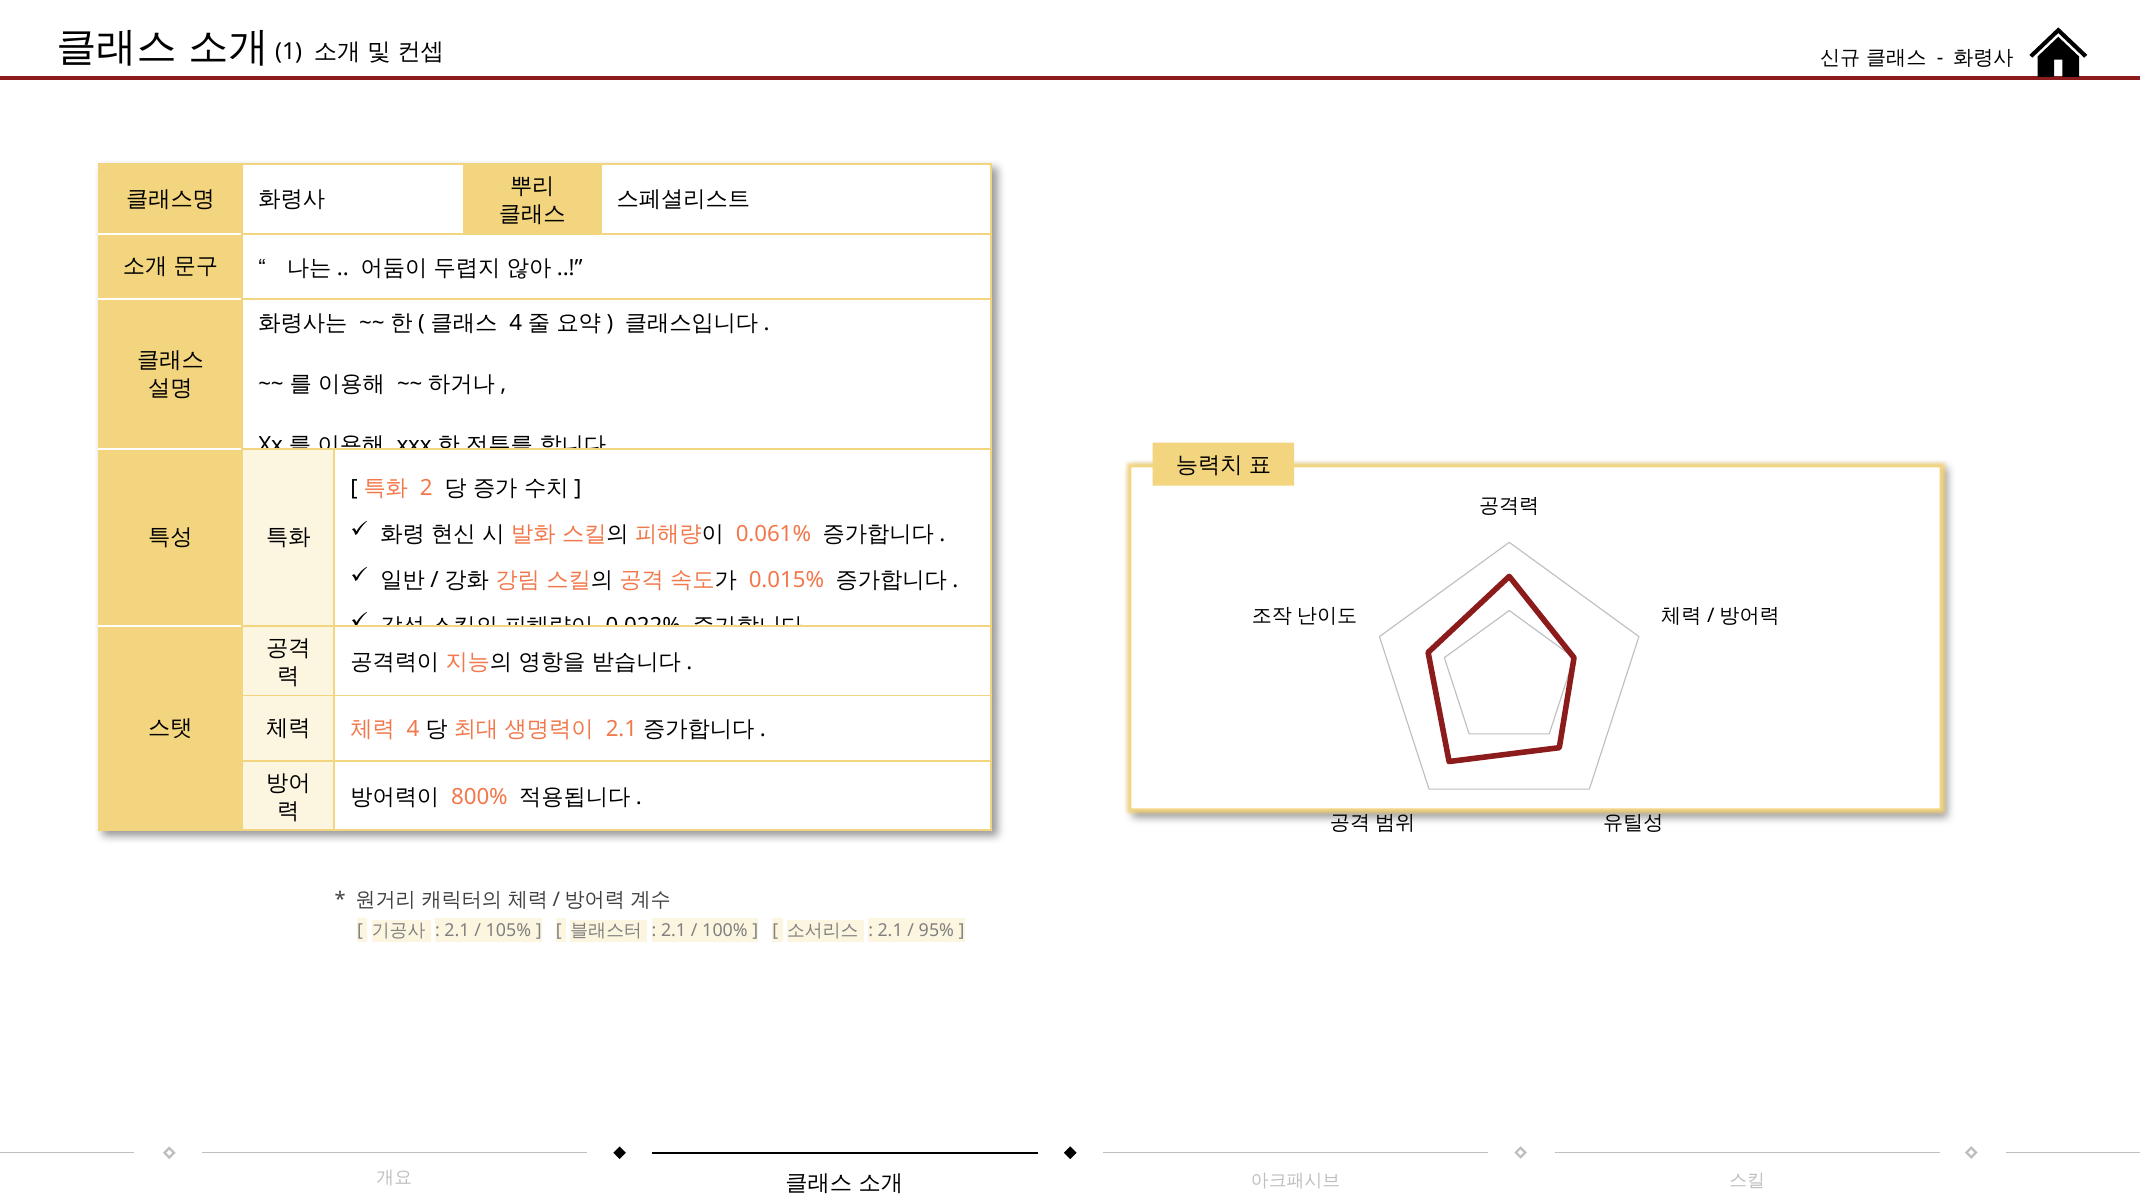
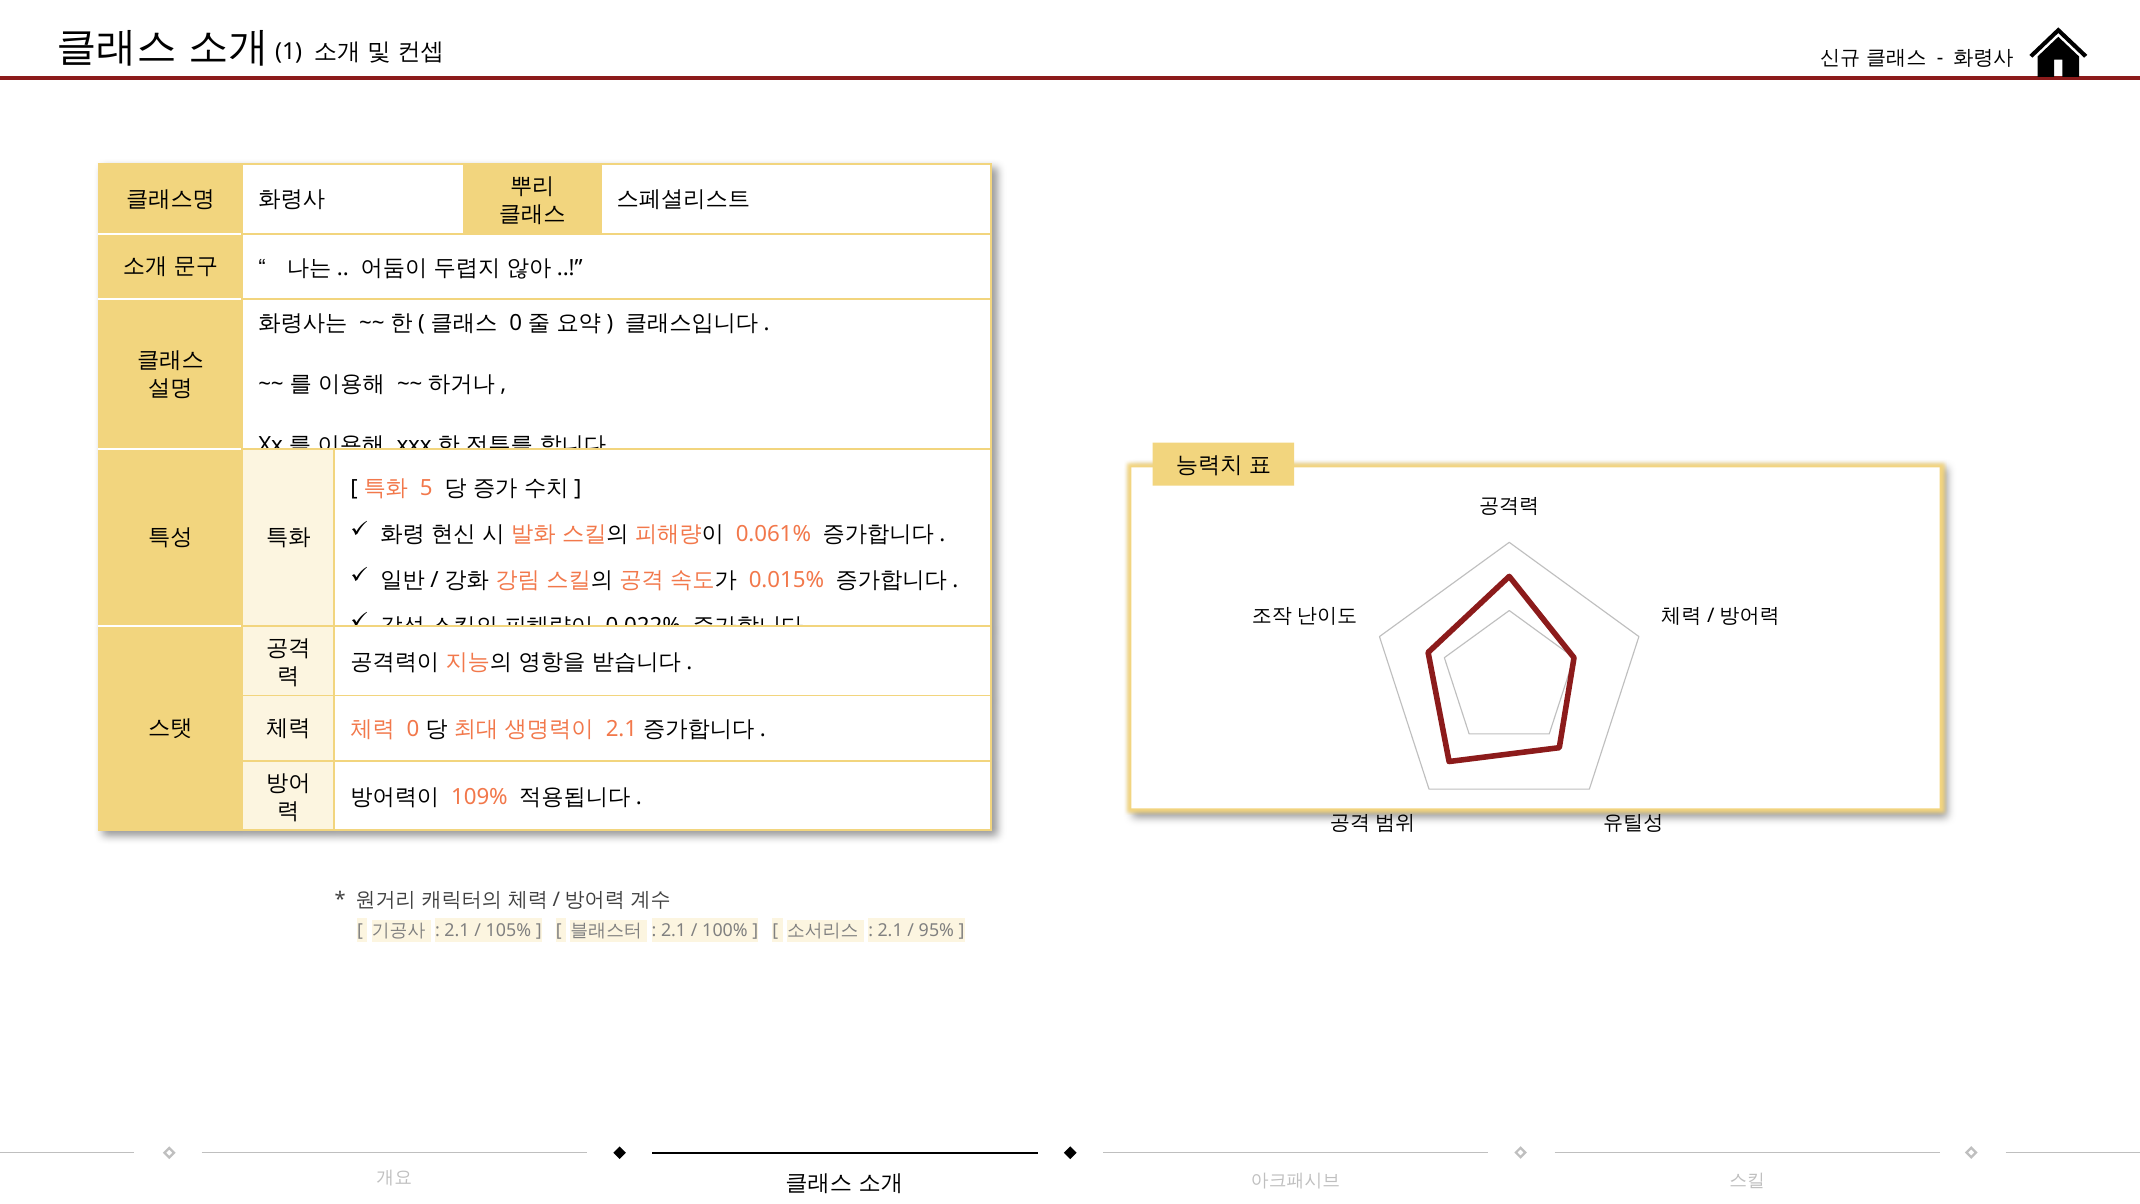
4: 4 -> 0 (516, 323)
2: 2 -> 5 (426, 488)
4: 4 -> 0 (413, 729)
800%: 800% -> 109% (479, 797)
